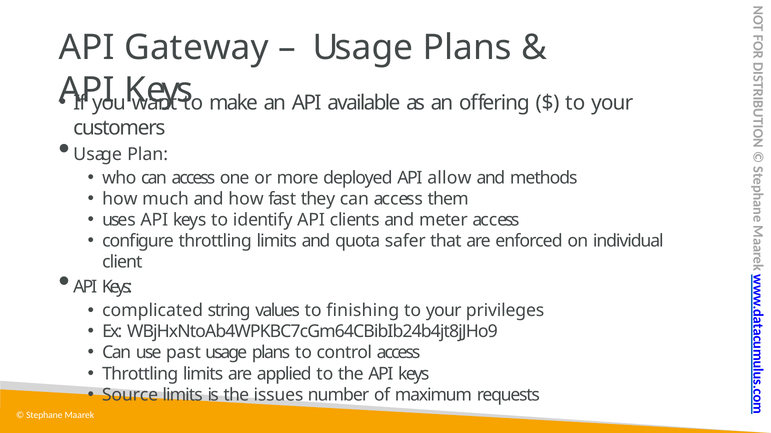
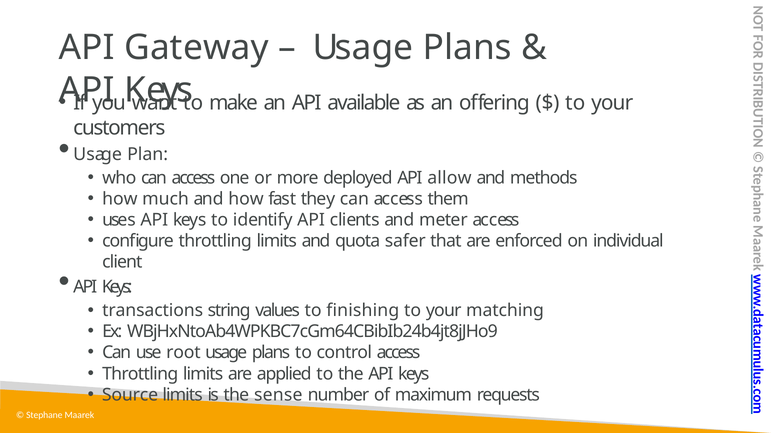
complicated: complicated -> transactions (153, 311)
privileges: privileges -> matching (505, 311)
past: past -> root (183, 353)
issues: issues -> sense (278, 396)
